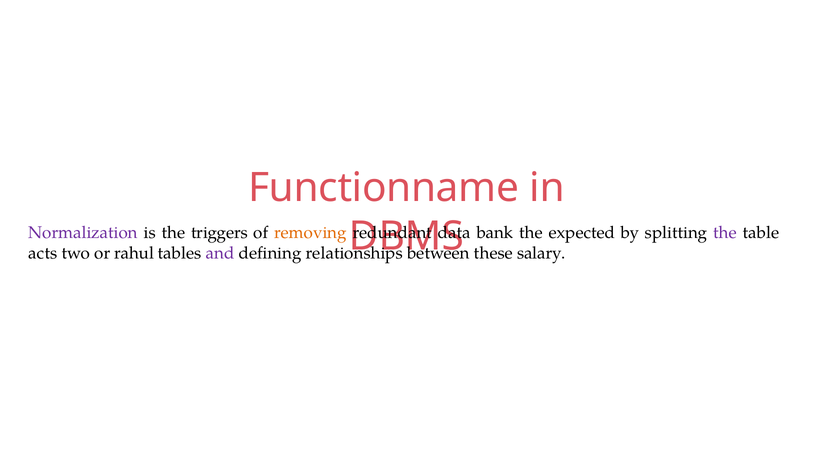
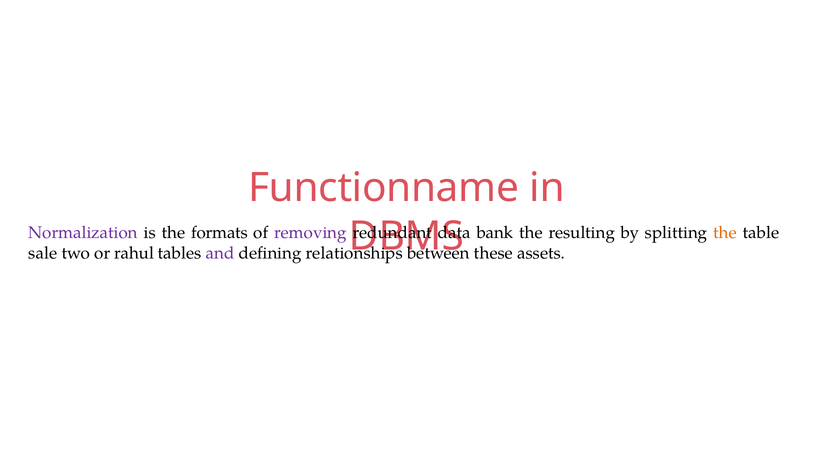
triggers: triggers -> formats (220, 233)
removing colour: orange -> purple (310, 233)
expected: expected -> resulting (582, 233)
the colour: purple -> orange (725, 233)
acts: acts -> sale (43, 253)
salary: salary -> assets (541, 253)
